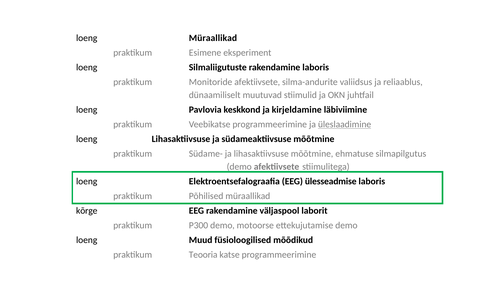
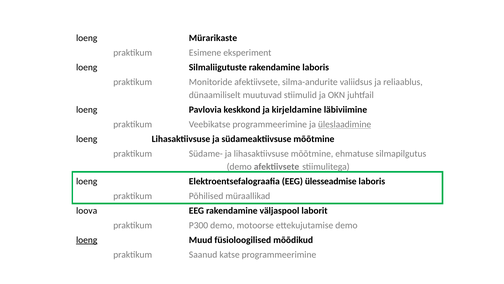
loeng Müraallikad: Müraallikad -> Mürarikaste (213, 38)
kõrge: kõrge -> loova (87, 210)
loeng underline: none -> present (87, 239)
Teooria: Teooria -> Saanud (203, 254)
